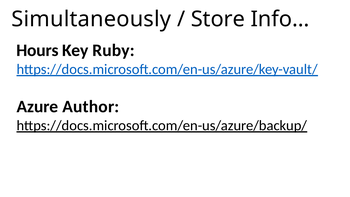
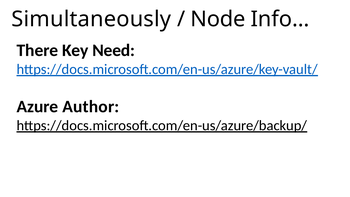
Store: Store -> Node (218, 19)
Hours: Hours -> There (37, 50)
Ruby: Ruby -> Need (114, 50)
